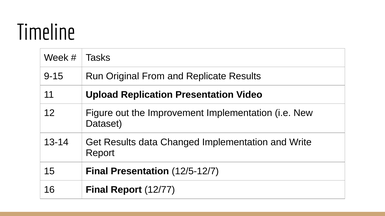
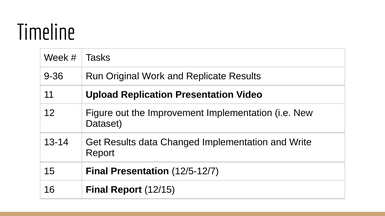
9-15: 9-15 -> 9-36 (54, 76)
From: From -> Work (153, 76)
12/77: 12/77 -> 12/15 (160, 190)
